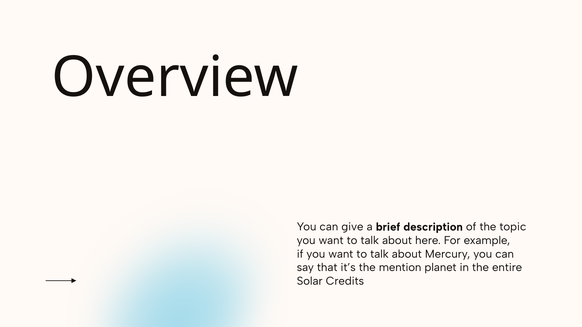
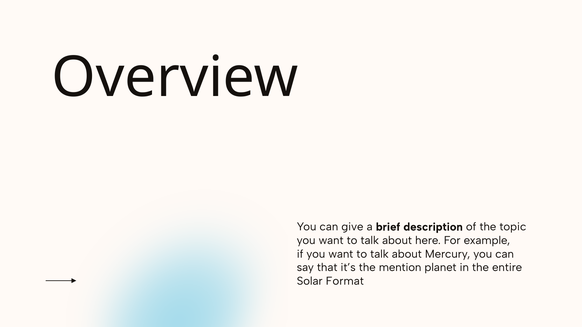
Credits: Credits -> Format (345, 281)
